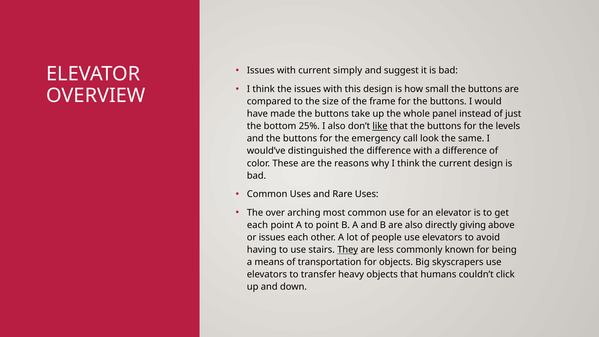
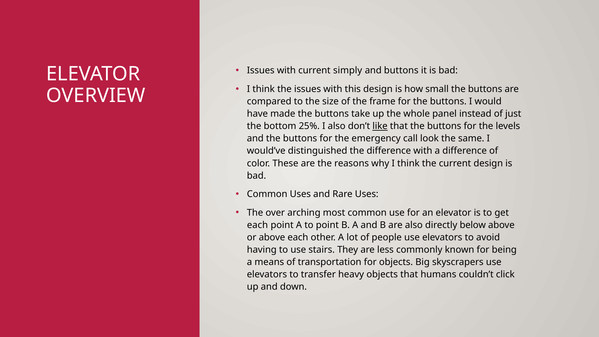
and suggest: suggest -> buttons (401, 71)
giving: giving -> below (473, 225)
or issues: issues -> above (272, 237)
They underline: present -> none (348, 250)
